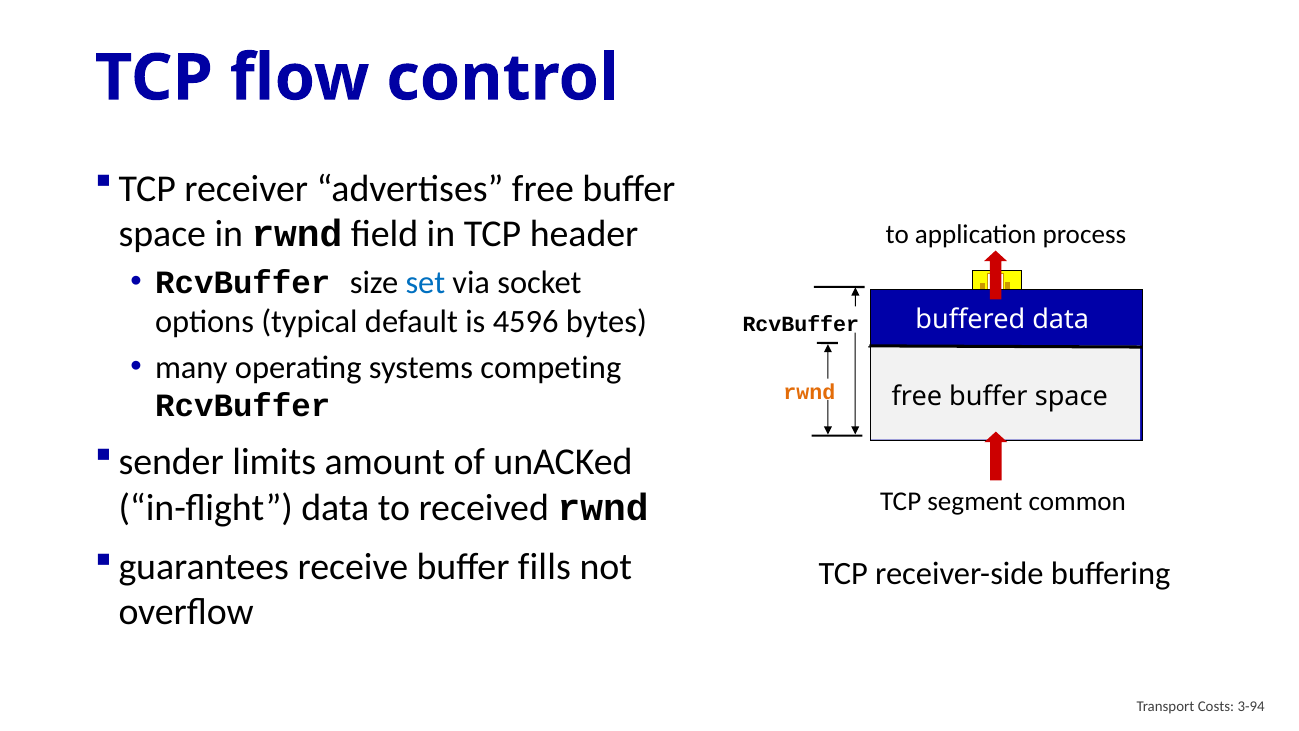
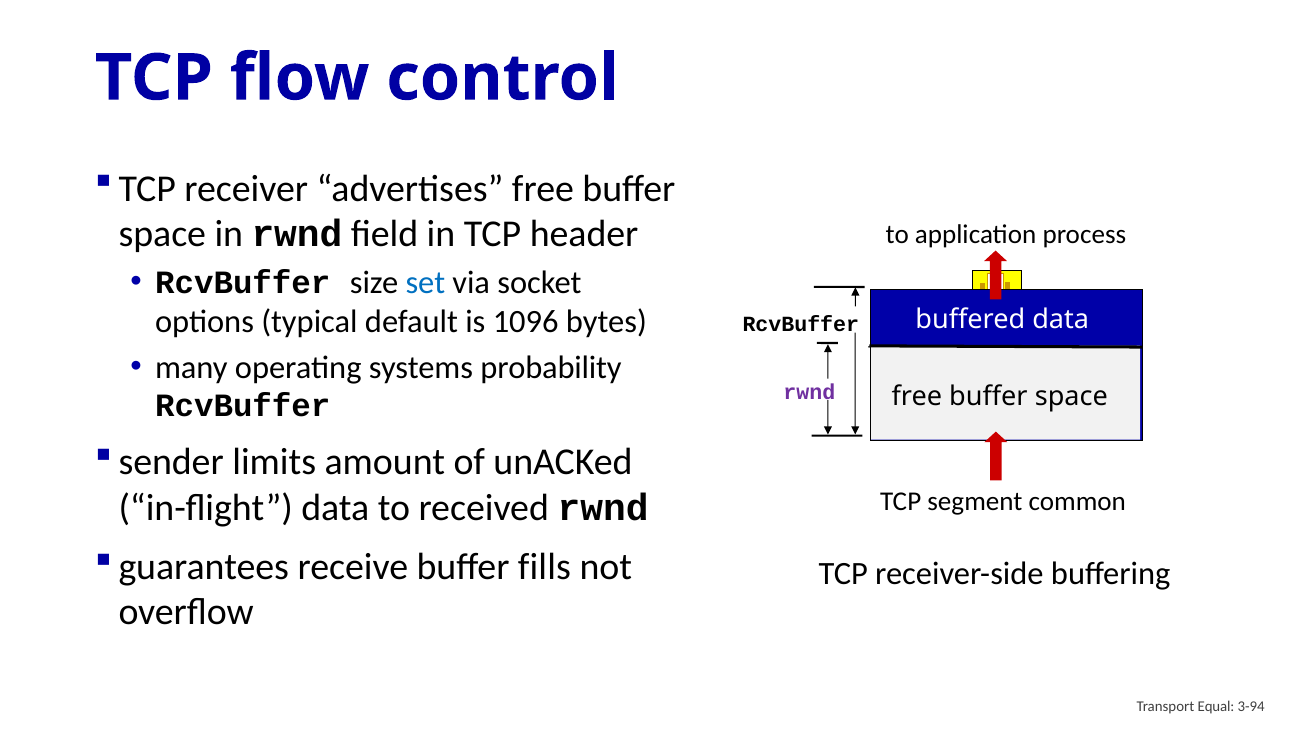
4596: 4596 -> 1096 (526, 321)
competing: competing -> probability (551, 367)
rwnd colour: orange -> purple (809, 392)
Costs: Costs -> Equal (1216, 707)
